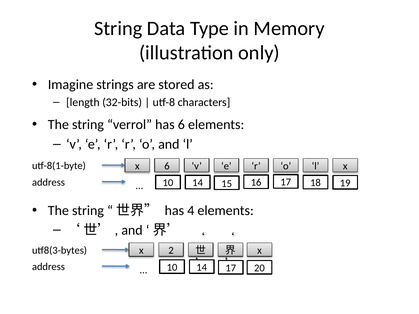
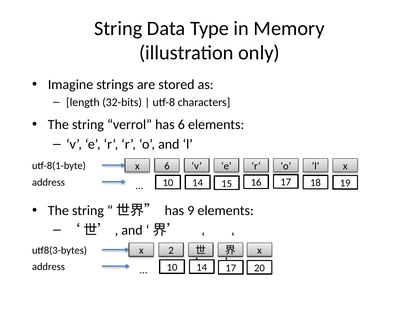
4: 4 -> 9 (191, 211)
